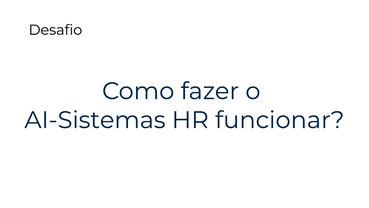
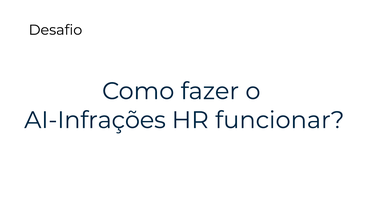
AI-Sistemas: AI-Sistemas -> AI-Infrações (95, 120)
